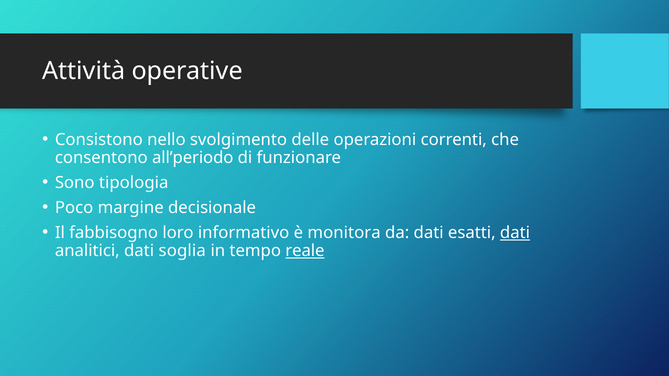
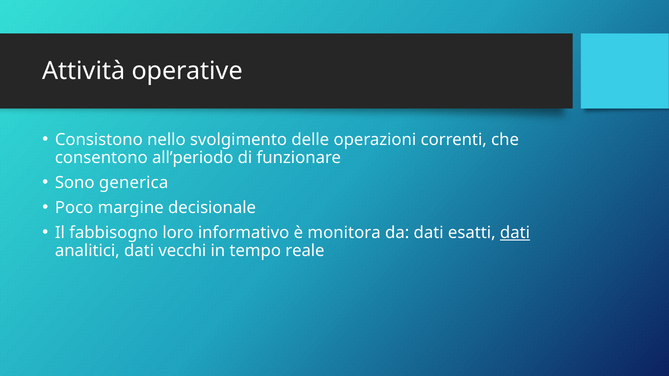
tipologia: tipologia -> generica (134, 183)
soglia: soglia -> vecchi (182, 251)
reale underline: present -> none (305, 251)
